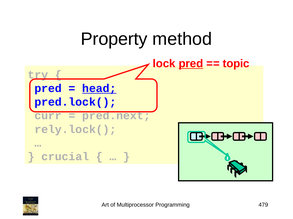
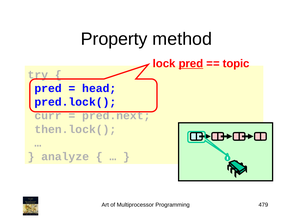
head underline: present -> none (99, 89)
rely.lock(: rely.lock( -> then.lock( (75, 130)
crucial: crucial -> analyze (65, 157)
